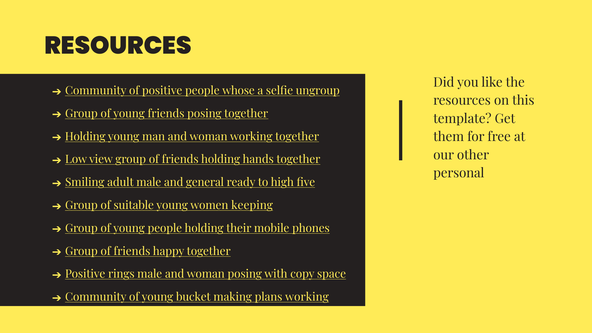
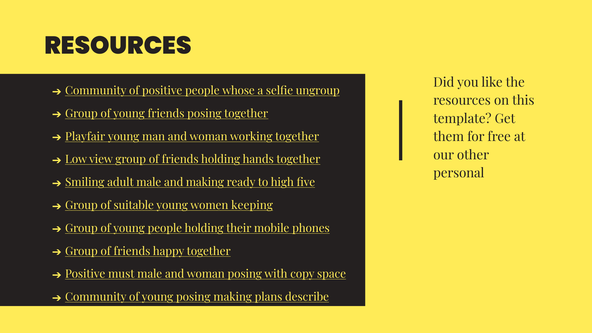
Holding: Holding -> Playfair (85, 137)
and general: general -> making (205, 182)
rings: rings -> must (121, 274)
young bucket: bucket -> posing (193, 297)
plans working: working -> describe (307, 297)
